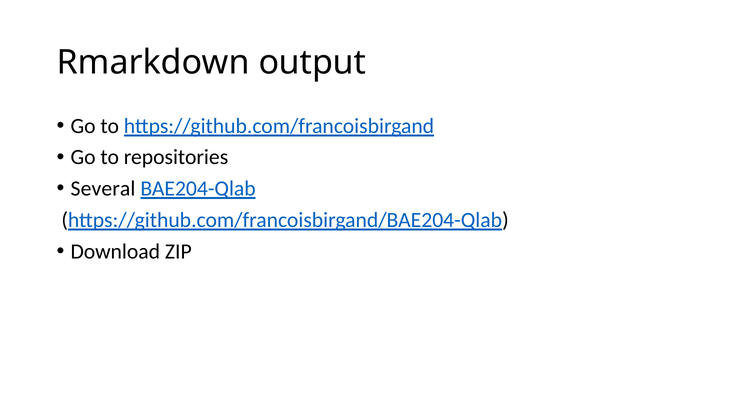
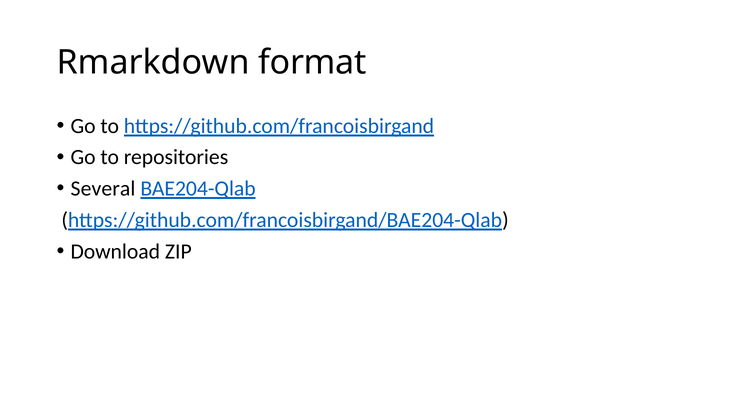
output: output -> format (312, 62)
